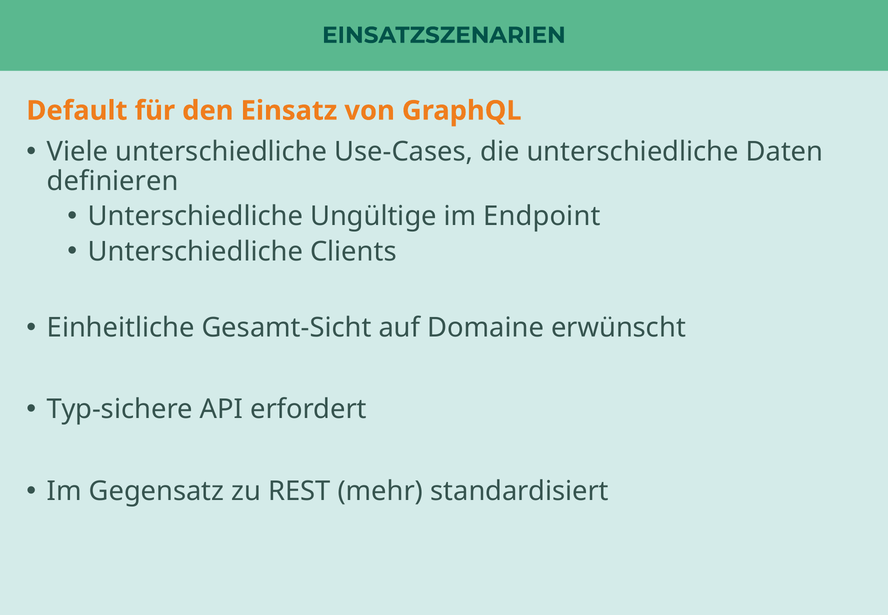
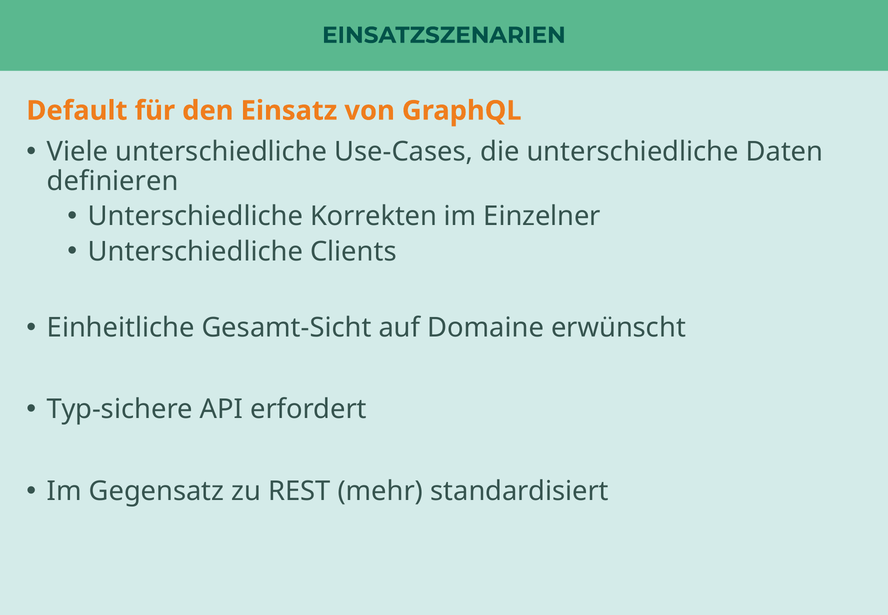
Ungültige: Ungültige -> Korrekten (373, 216)
Endpoint: Endpoint -> Einzelner (542, 216)
